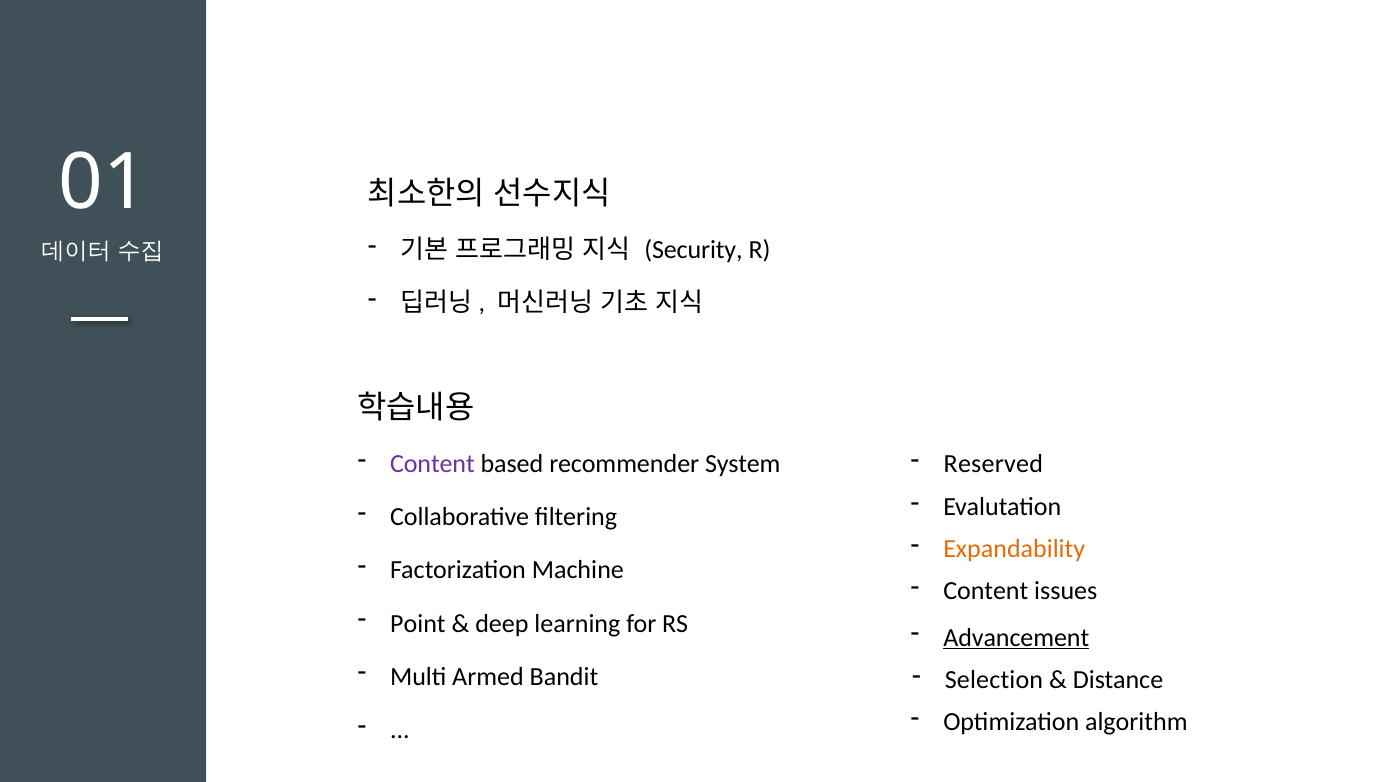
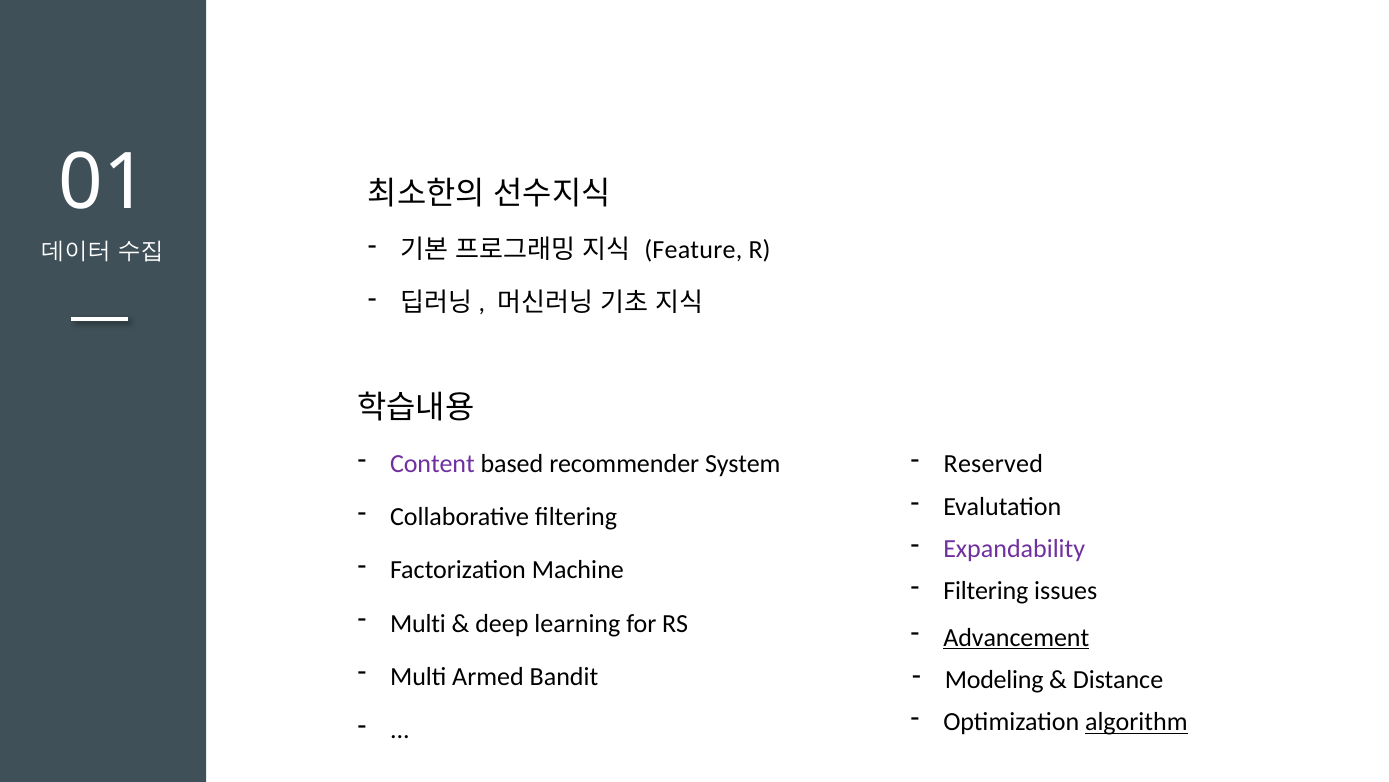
Security: Security -> Feature (693, 250)
Expandability colour: orange -> purple (1014, 548)
Content: Content -> Filtering (986, 590)
Point: Point -> Multi (418, 623)
Selection: Selection -> Modeling (994, 680)
algorithm underline: none -> present (1136, 722)
